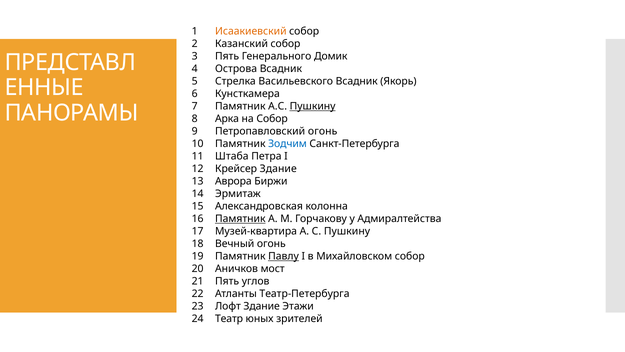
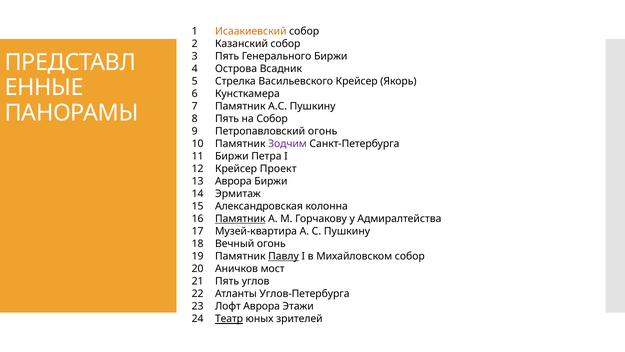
Генерального Домик: Домик -> Биржи (331, 56)
Васильевского Всадник: Всадник -> Крейсер (357, 81)
Пушкину underline: present -> none (313, 106)
8 Арка: Арка -> Пять (227, 119)
Зодчим colour: blue -> purple (288, 144)
11 Штаба: Штаба -> Биржи (232, 156)
Крейсер Здание: Здание -> Проект (278, 169)
Театр-Петербурга: Театр-Петербурга -> Углов-Петербурга (305, 294)
Лофт Здание: Здание -> Аврора (262, 306)
Театр underline: none -> present (229, 319)
